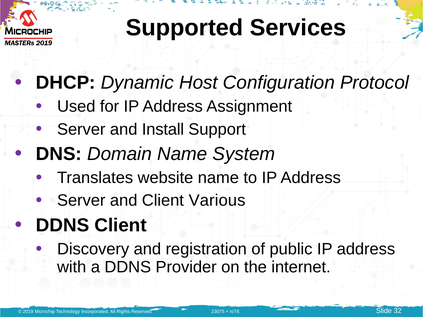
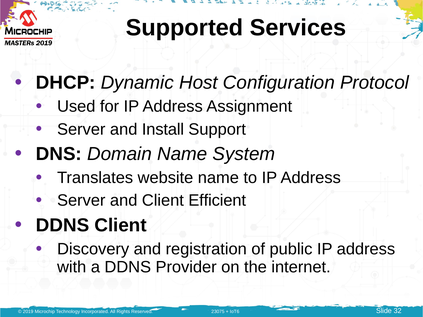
Various: Various -> Efficient (217, 201)
